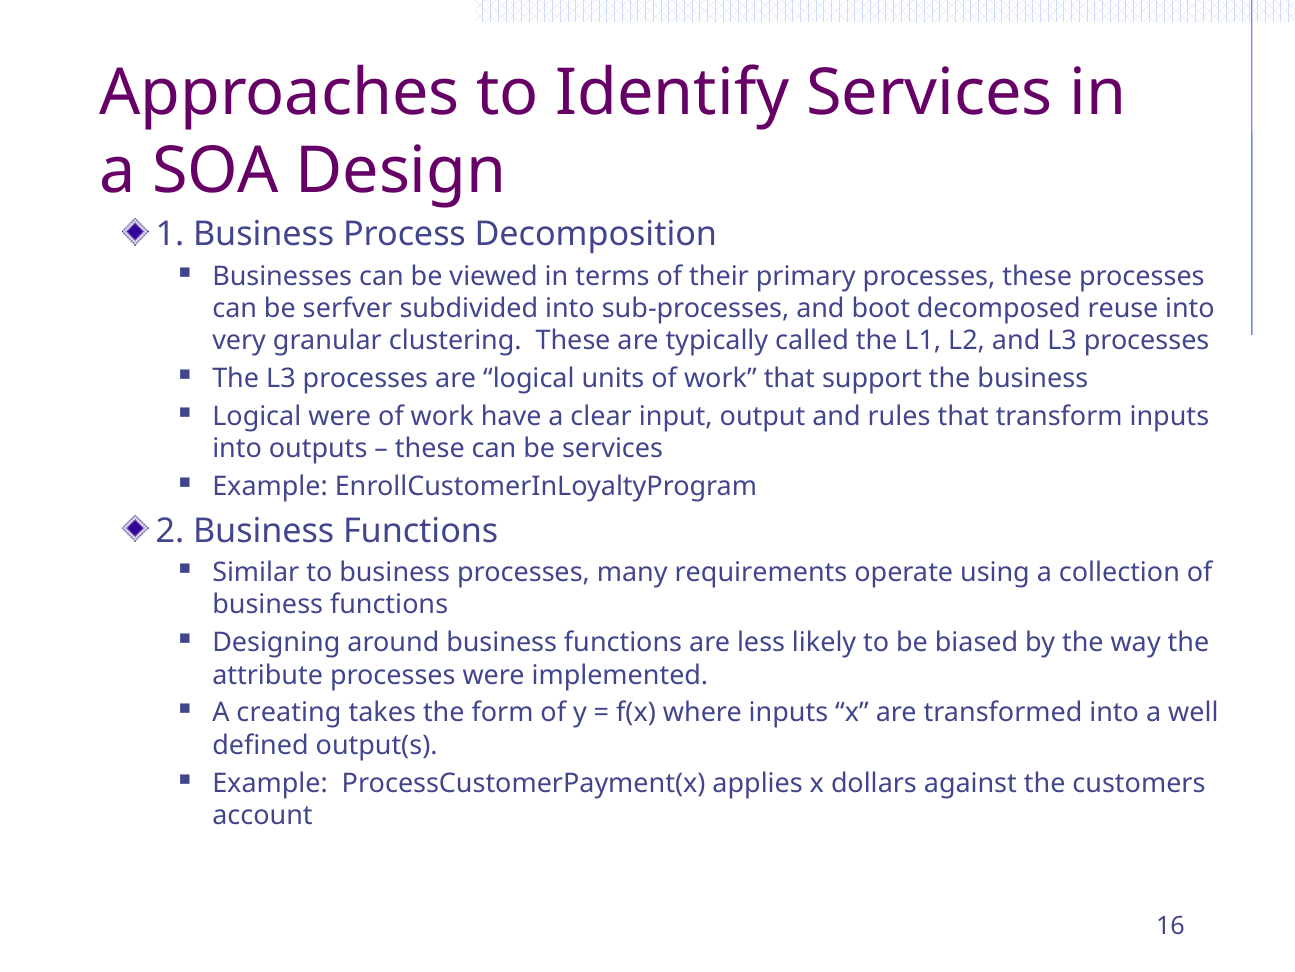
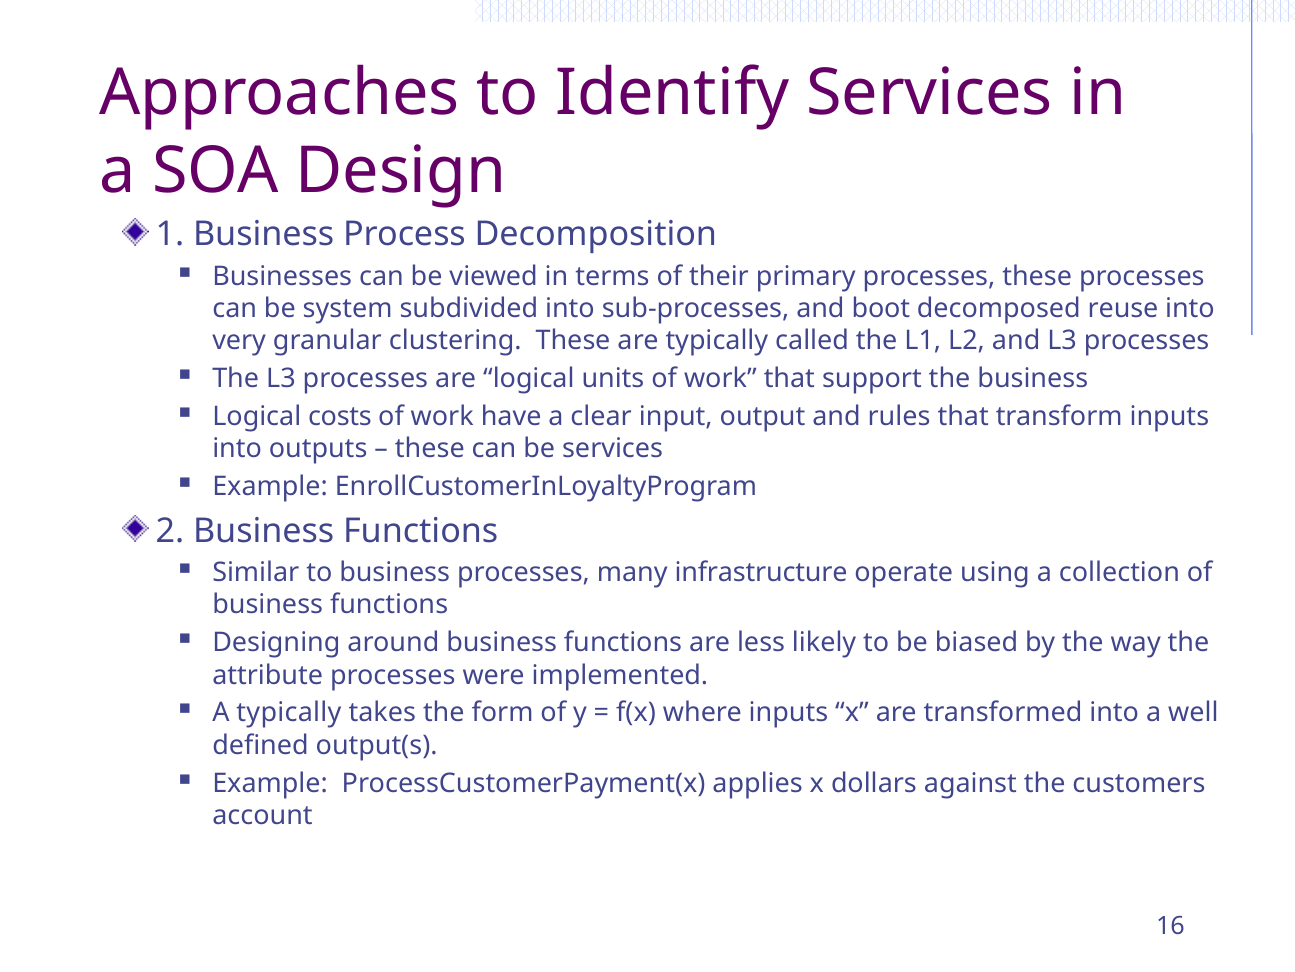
serfver: serfver -> system (348, 308)
Logical were: were -> costs (340, 416)
requirements: requirements -> infrastructure (761, 572)
A creating: creating -> typically (289, 712)
